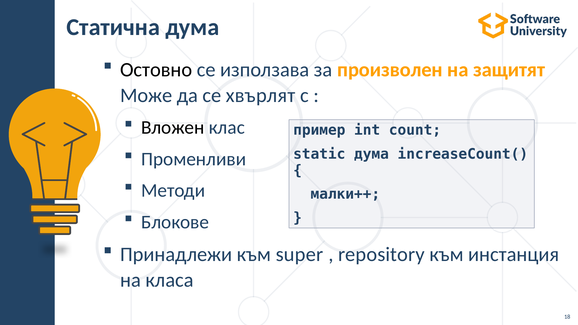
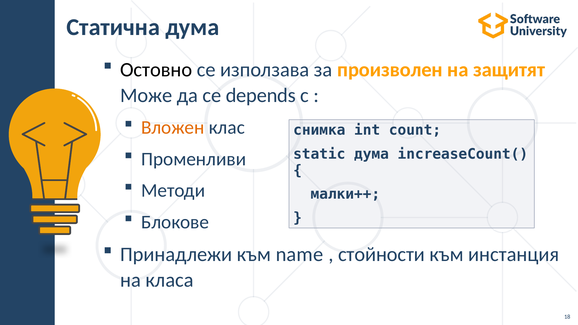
хвърлят: хвърлят -> depends (261, 96)
Вложен colour: black -> orange (173, 128)
пример: пример -> снимка (319, 130)
super: super -> name (300, 255)
repository: repository -> стойности (381, 255)
